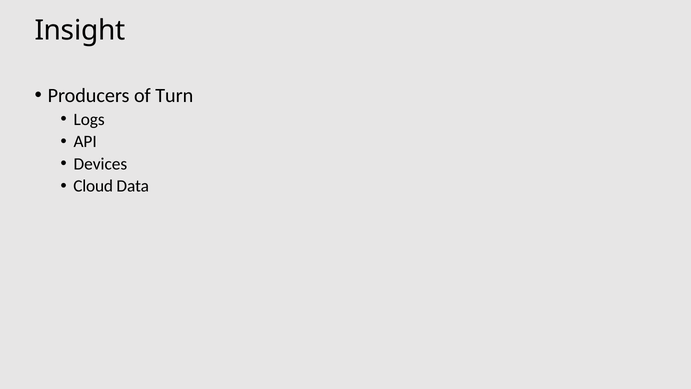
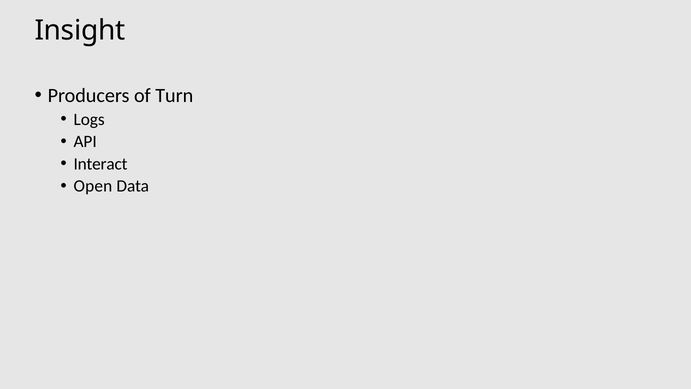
Devices: Devices -> Interact (100, 164)
Cloud: Cloud -> Open (93, 186)
